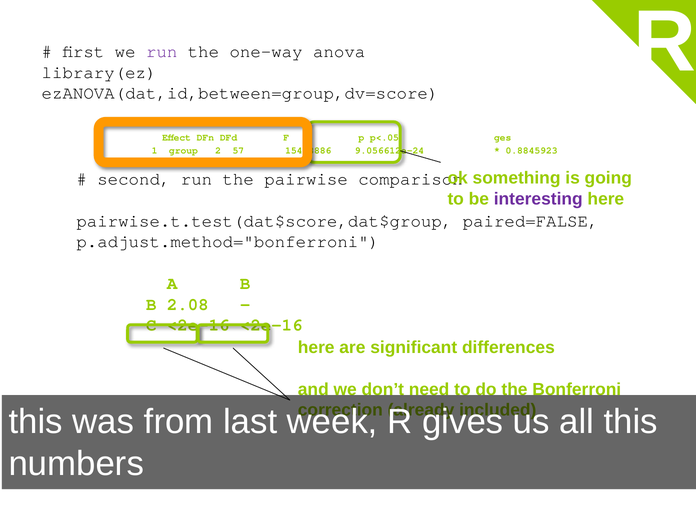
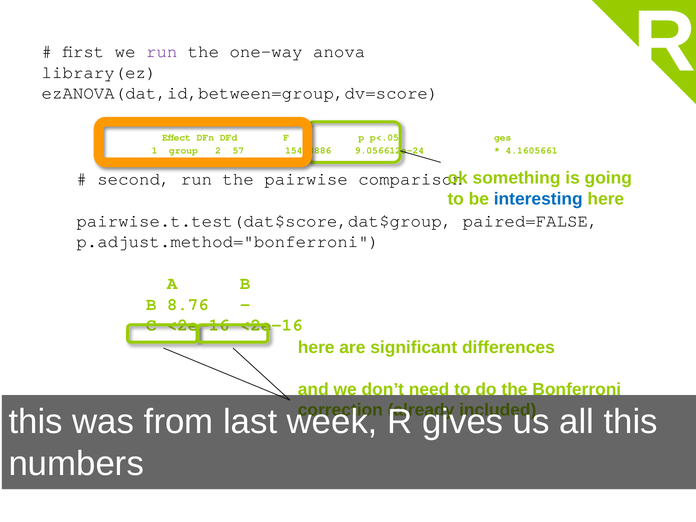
0.8845923: 0.8845923 -> 4.1605661 (532, 151)
interesting colour: purple -> blue (538, 199)
2.08: 2.08 -> 8.76 (188, 304)
